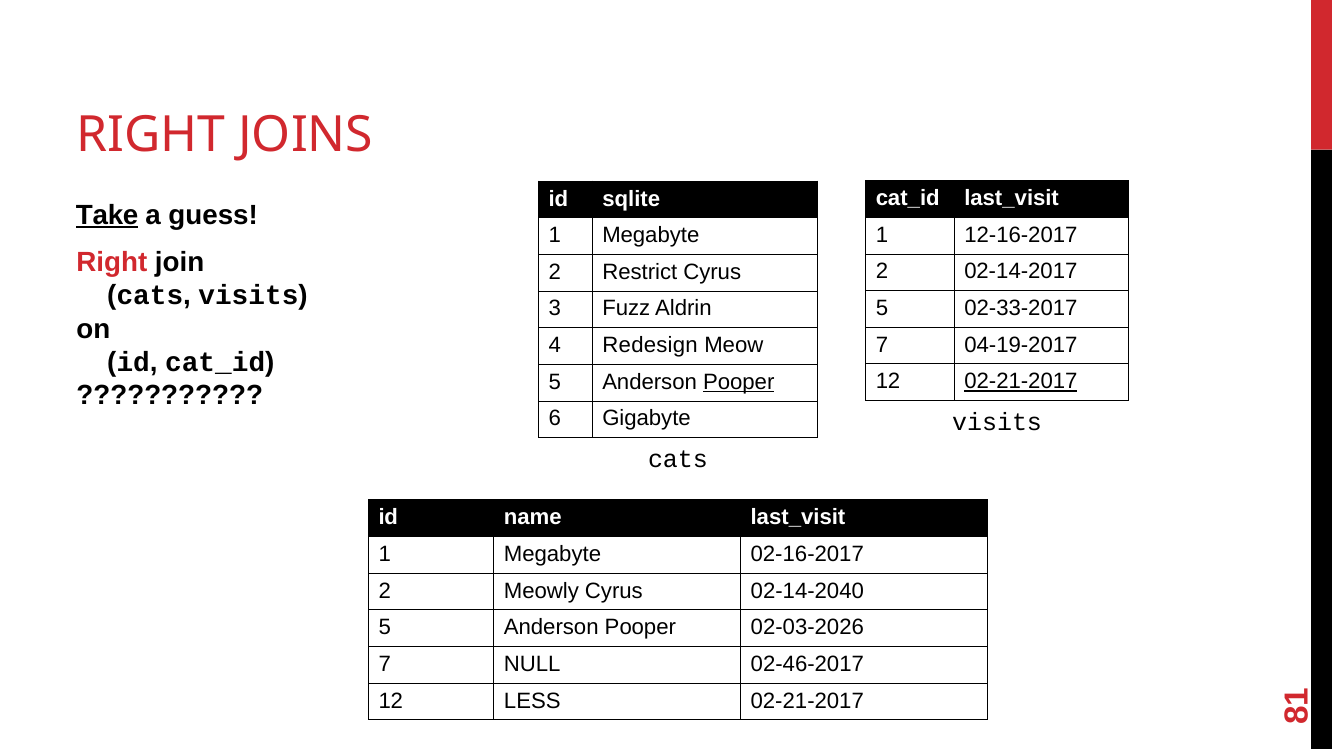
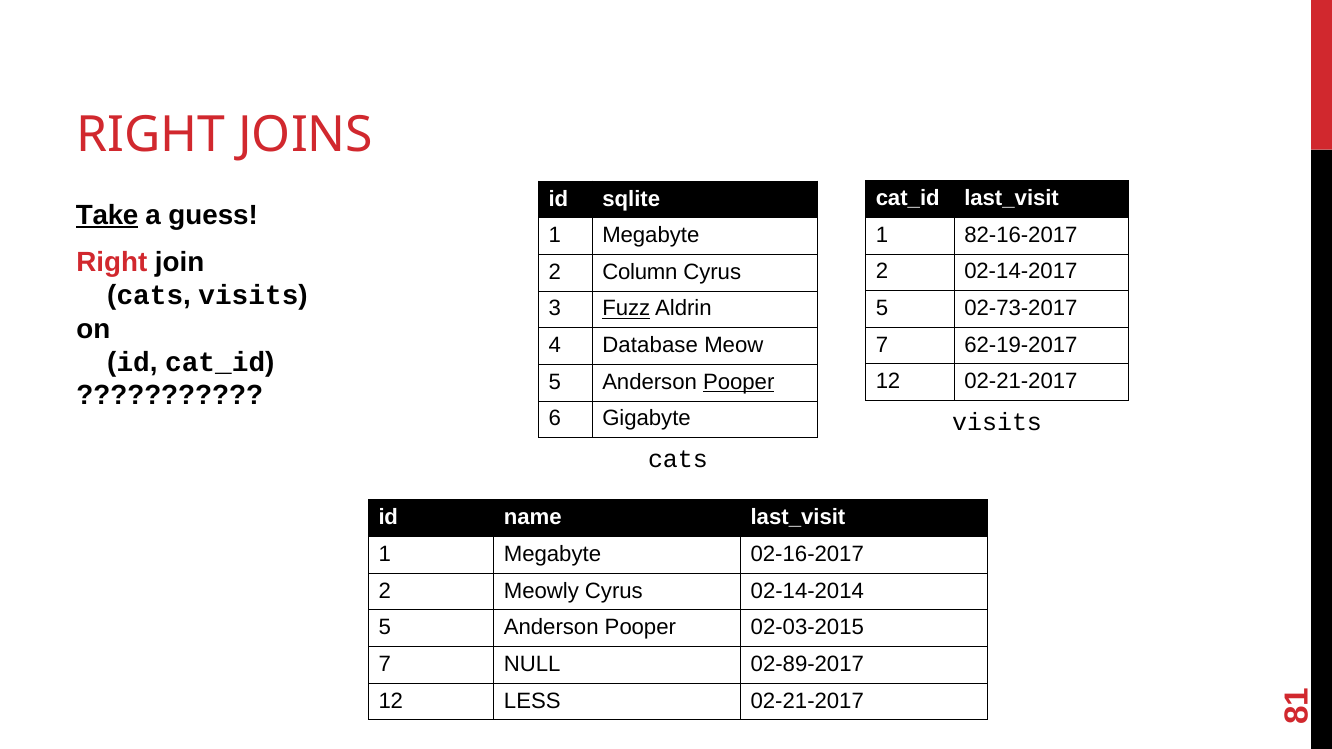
12-16-2017: 12-16-2017 -> 82-16-2017 (1021, 235)
Restrict: Restrict -> Column (640, 272)
02-33-2017: 02-33-2017 -> 02-73-2017 (1021, 308)
Fuzz underline: none -> present (626, 309)
04-19-2017: 04-19-2017 -> 62-19-2017 (1021, 345)
Redesign: Redesign -> Database (650, 345)
02-21-2017 underline: present -> none (1021, 382)
02-14-2040: 02-14-2040 -> 02-14-2014 (807, 591)
02-03-2026: 02-03-2026 -> 02-03-2015 (807, 628)
02-46-2017: 02-46-2017 -> 02-89-2017 (807, 664)
